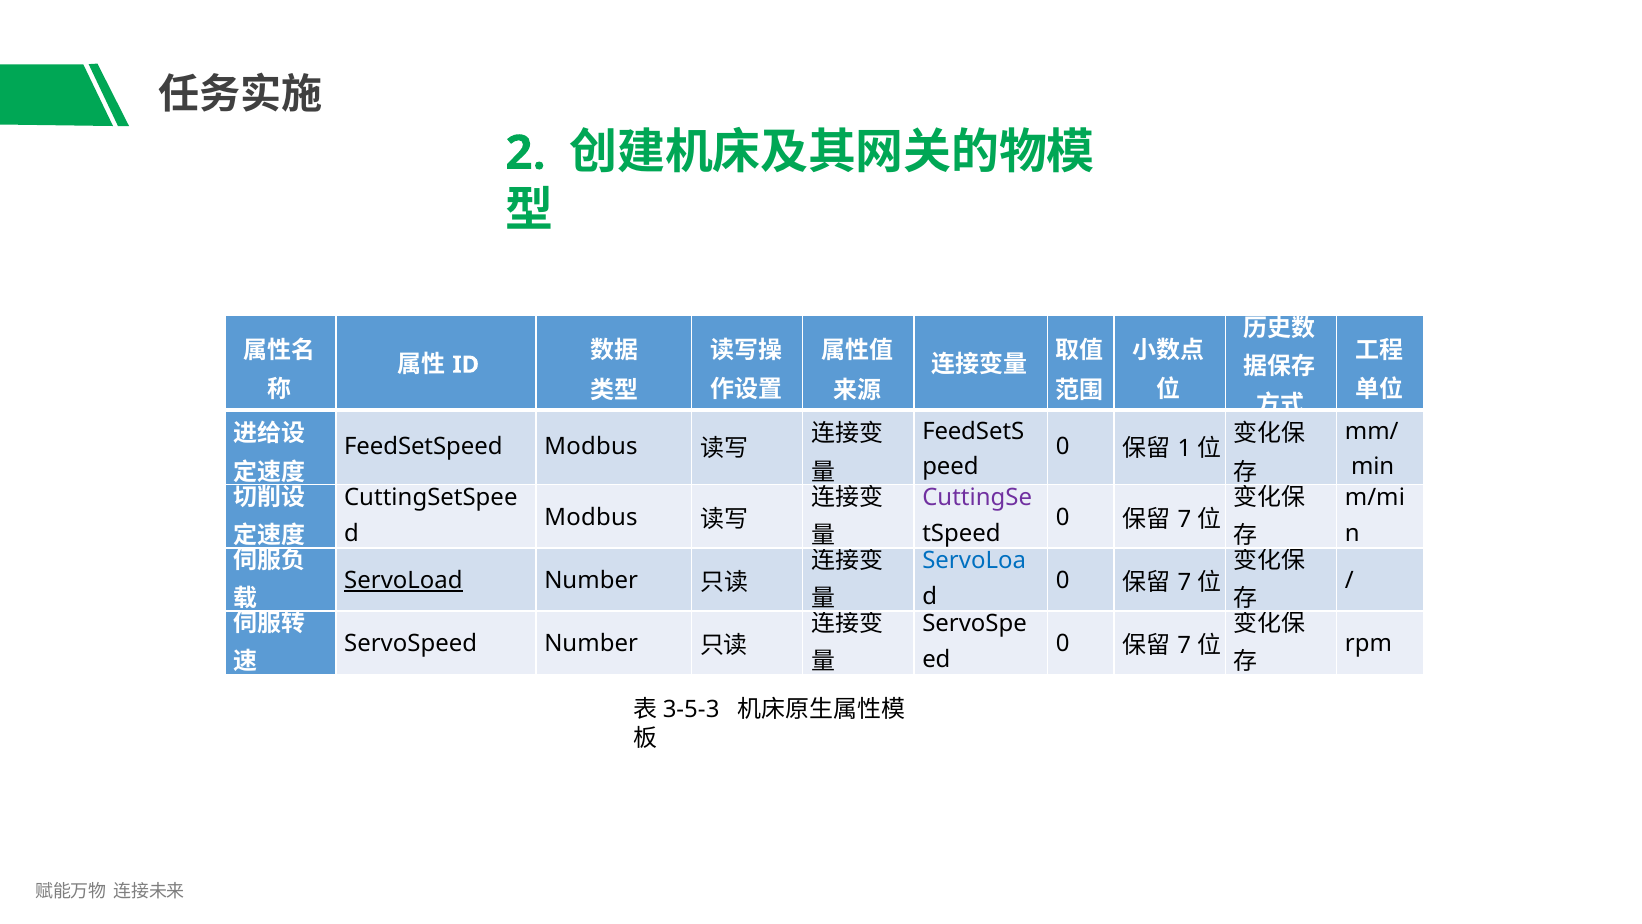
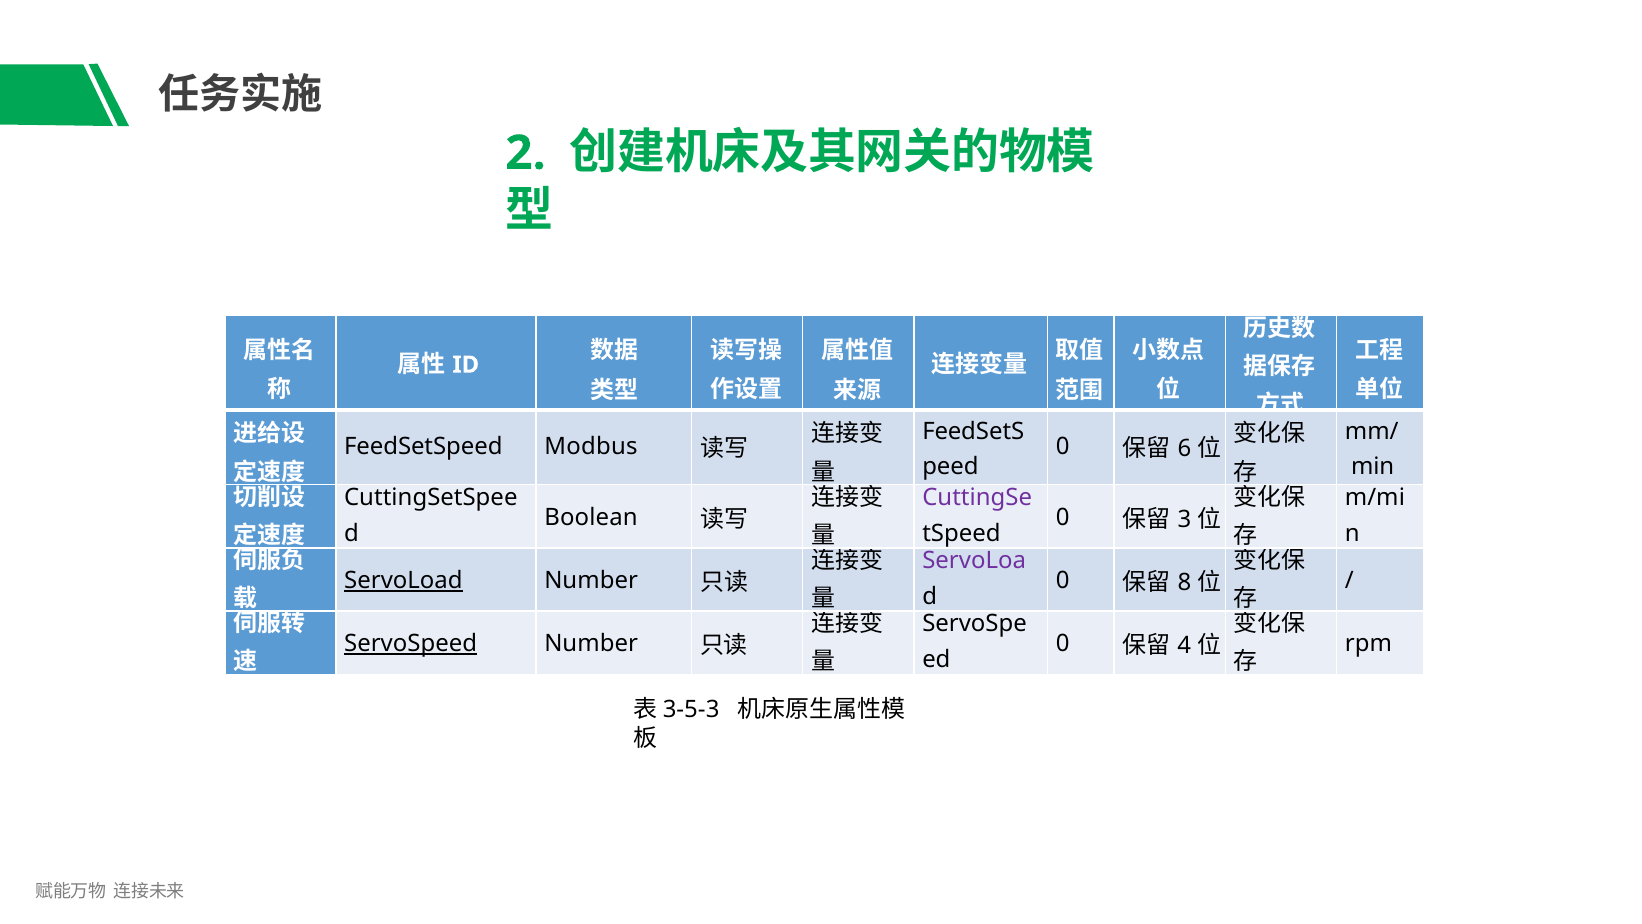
1: 1 -> 6 (1184, 449)
Modbus: Modbus -> Boolean (591, 517)
7: 7 -> 3 (1184, 519)
ServoLoa colour: blue -> purple (974, 561)
7: 7 -> 8 (1184, 583)
ServoSpeed underline: none -> present (411, 643)
7: 7 -> 4 (1184, 646)
